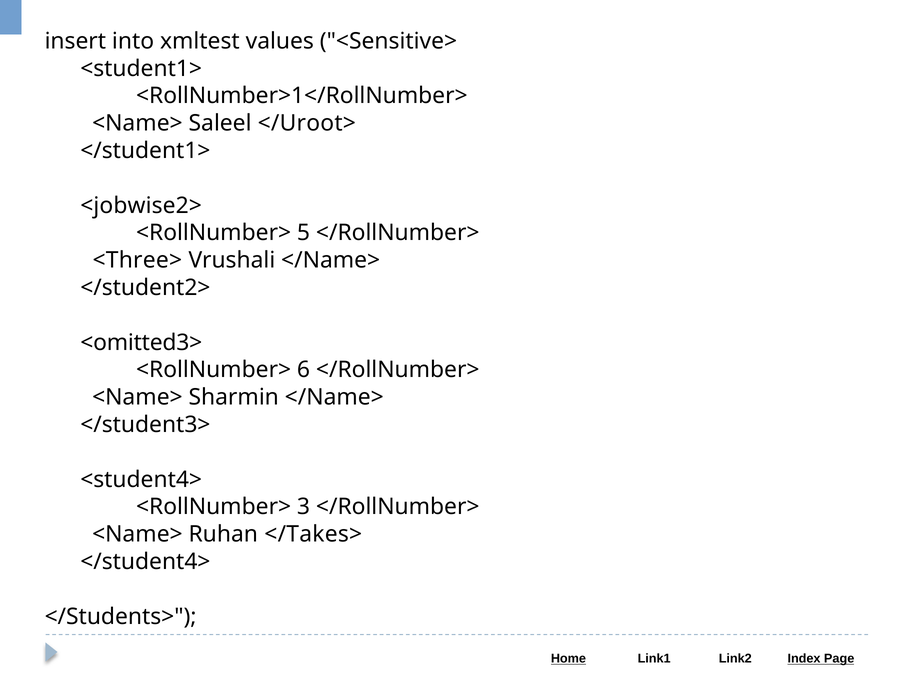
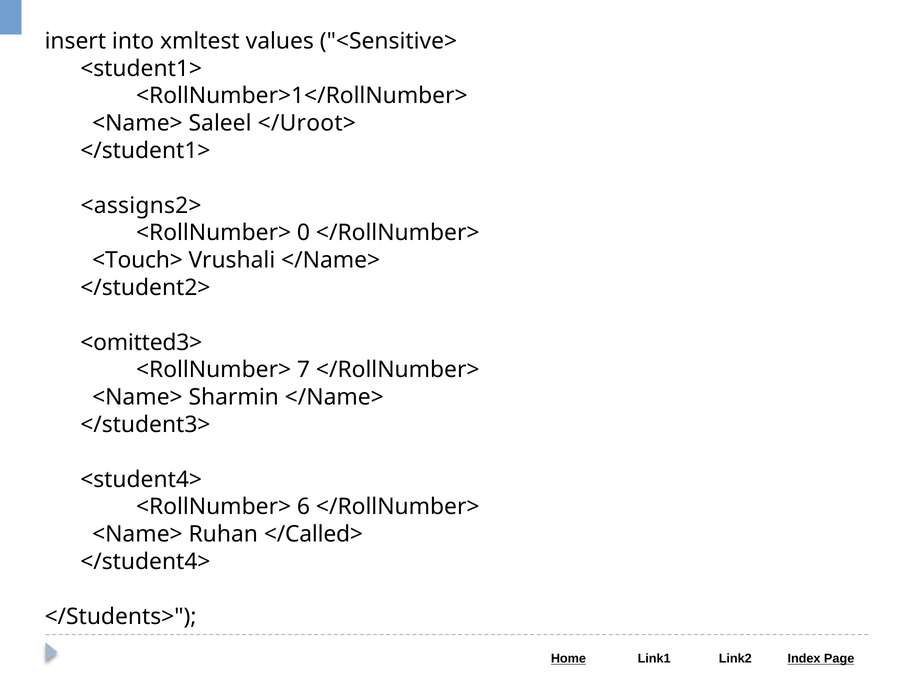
<jobwise2>: <jobwise2> -> <assigns2> (141, 206)
5: 5 -> 0 (304, 233)
<Three>: <Three> -> <Touch> (138, 261)
6: 6 -> 7 (304, 370)
3: 3 -> 6 (304, 507)
</Takes>: </Takes> -> </Called> (313, 535)
